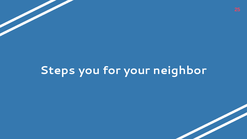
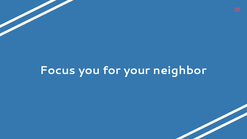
Steps: Steps -> Focus (58, 70)
